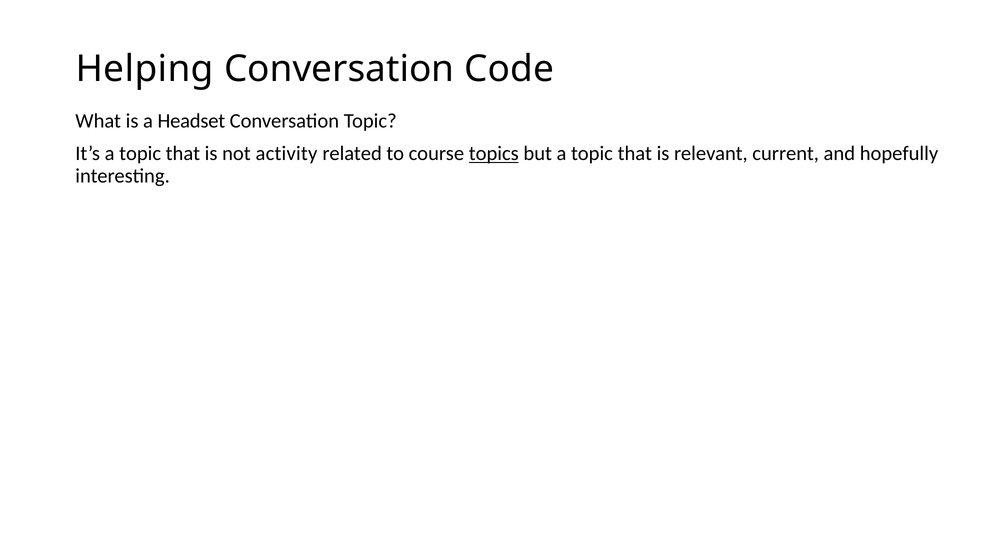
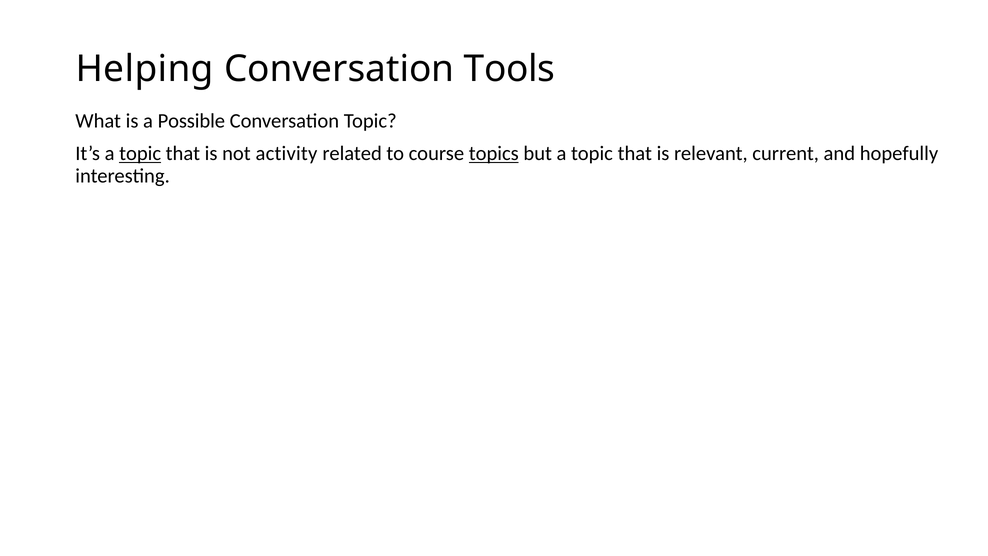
Code: Code -> Tools (509, 69)
Headset: Headset -> Possible (191, 121)
topic underline: none -> present (140, 153)
